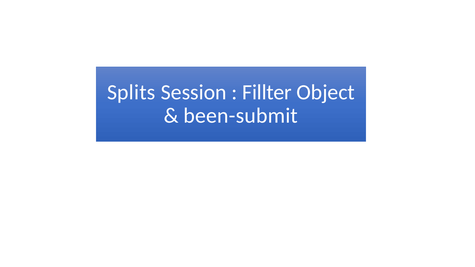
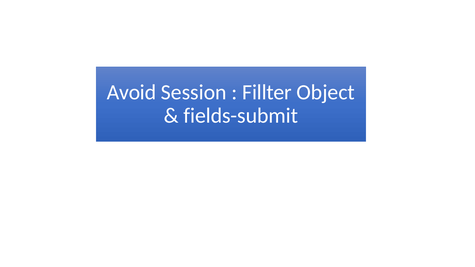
Splits: Splits -> Avoid (131, 92)
been-submit: been-submit -> fields-submit (241, 116)
